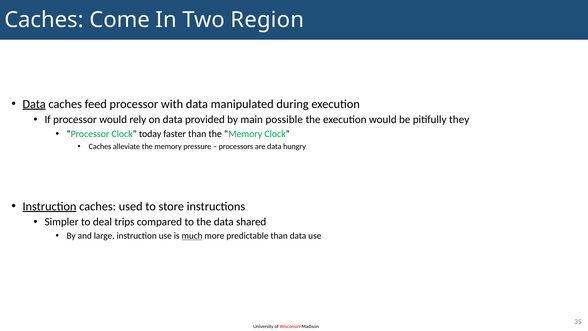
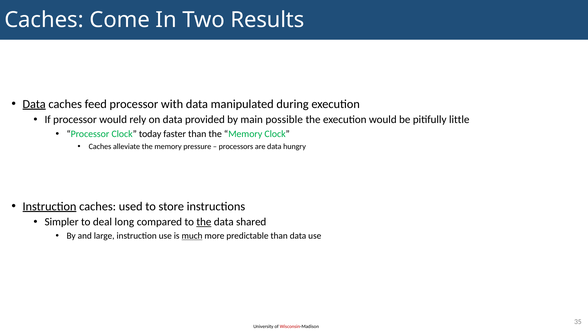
Region: Region -> Results (267, 20)
they: they -> little (459, 120)
trips: trips -> long (124, 222)
the underline: none -> present (204, 222)
